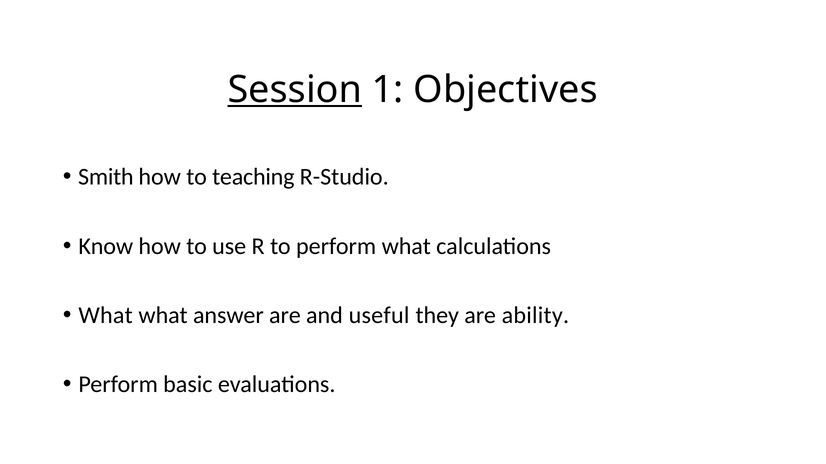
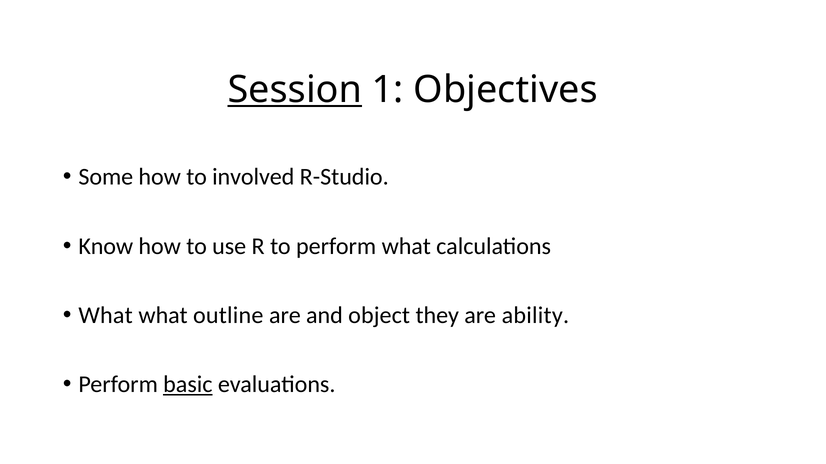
Smith: Smith -> Some (106, 177)
teaching: teaching -> involved (253, 177)
answer: answer -> outline (228, 316)
useful: useful -> object (379, 316)
basic underline: none -> present (188, 385)
